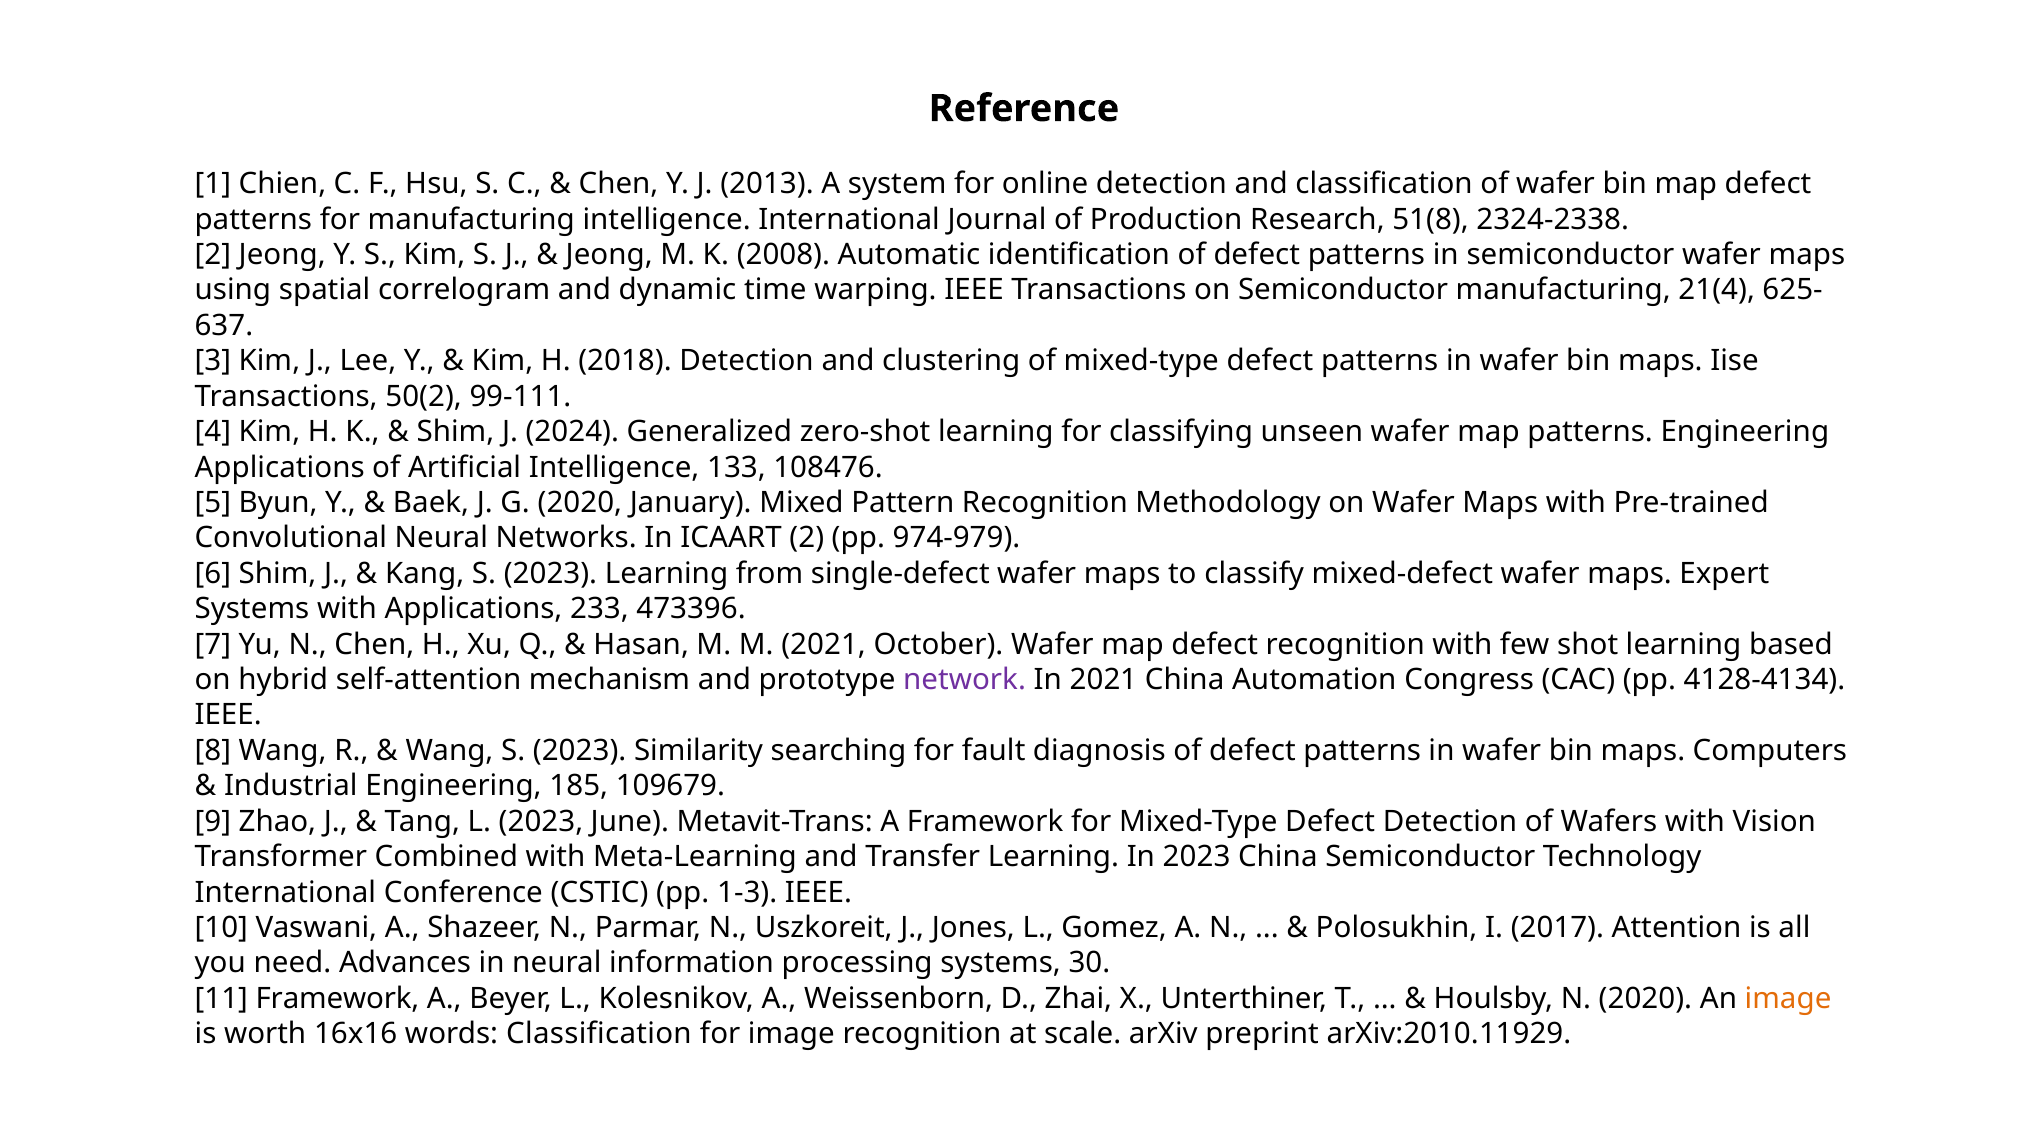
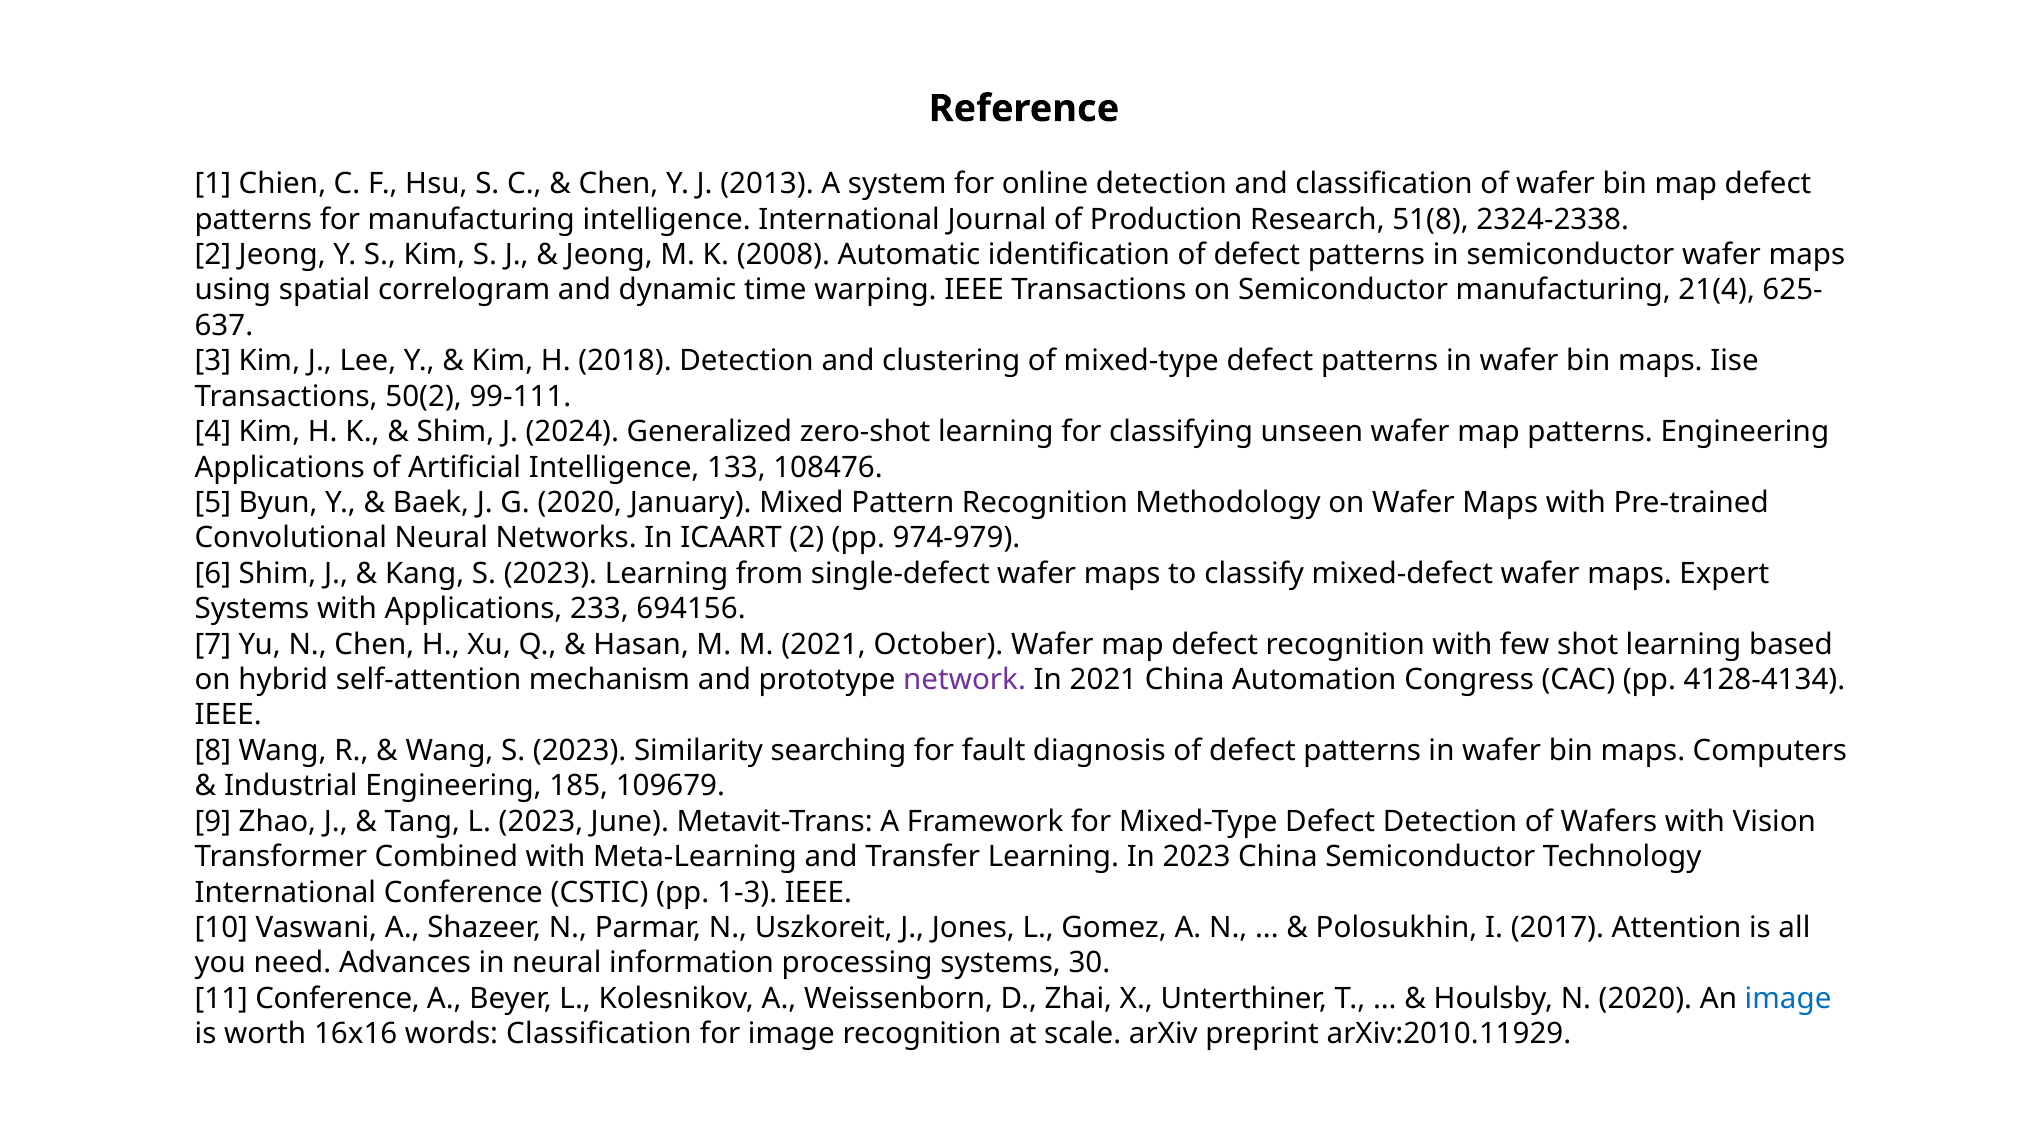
473396: 473396 -> 694156 (691, 609)
11 Framework: Framework -> Conference (338, 999)
image colour: orange -> blue (1788, 999)
